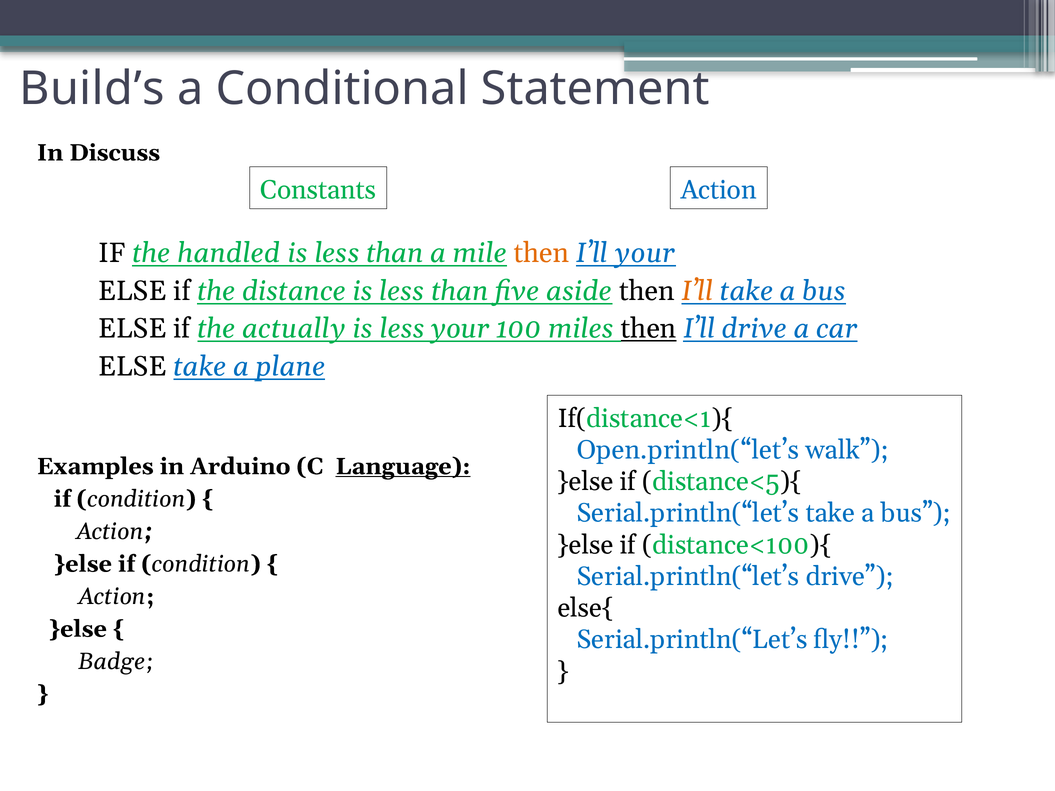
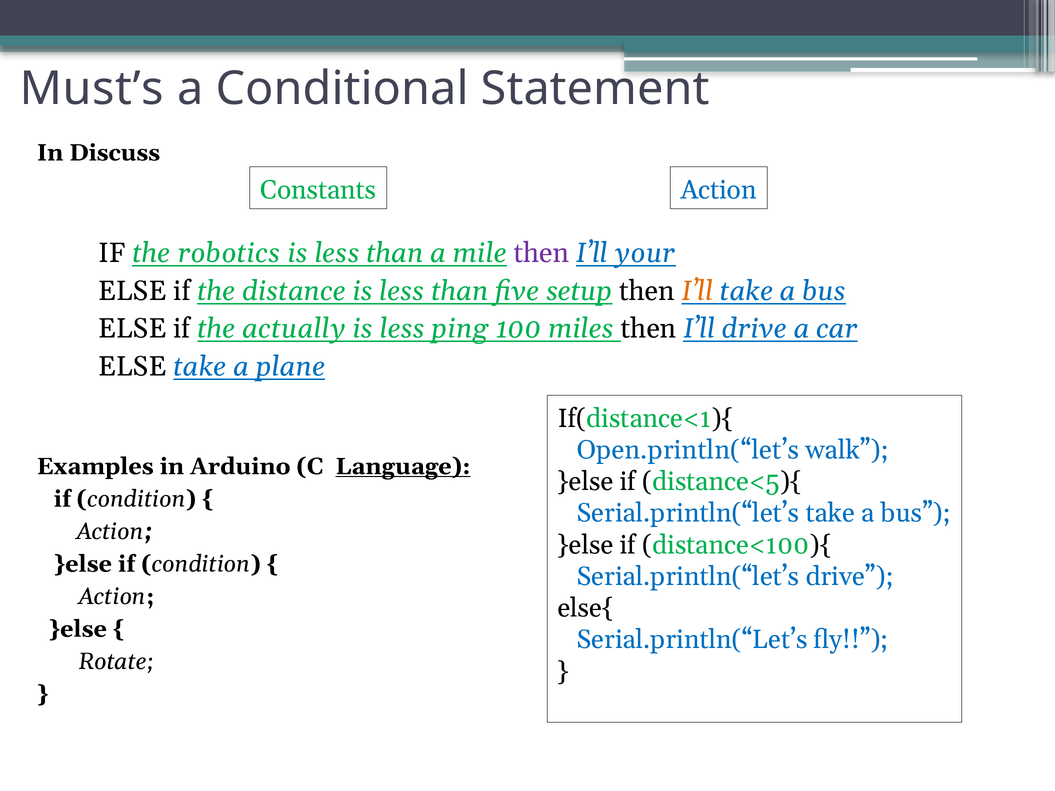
Build’s: Build’s -> Must’s (92, 89)
handled: handled -> robotics (229, 253)
then colour: orange -> purple (541, 253)
aside: aside -> setup (579, 291)
less your: your -> ping (460, 329)
then underline: present -> none (649, 329)
Badge: Badge -> Rotate (117, 662)
